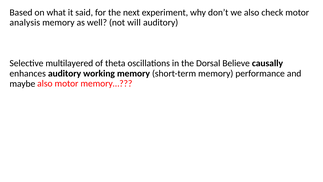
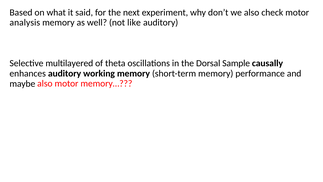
will: will -> like (134, 23)
Believe: Believe -> Sample (236, 63)
